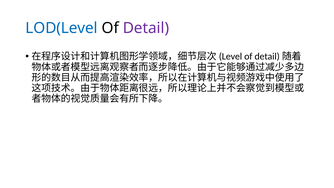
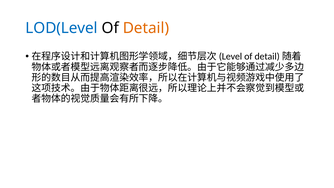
Detail colour: purple -> orange (146, 28)
